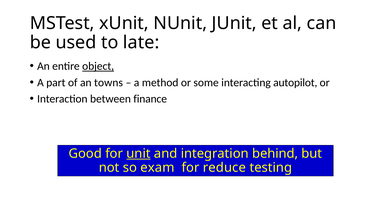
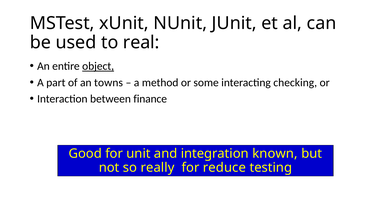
late: late -> real (141, 43)
autopilot: autopilot -> checking (295, 83)
unit underline: present -> none (138, 153)
behind: behind -> known (275, 153)
exam: exam -> really (158, 168)
